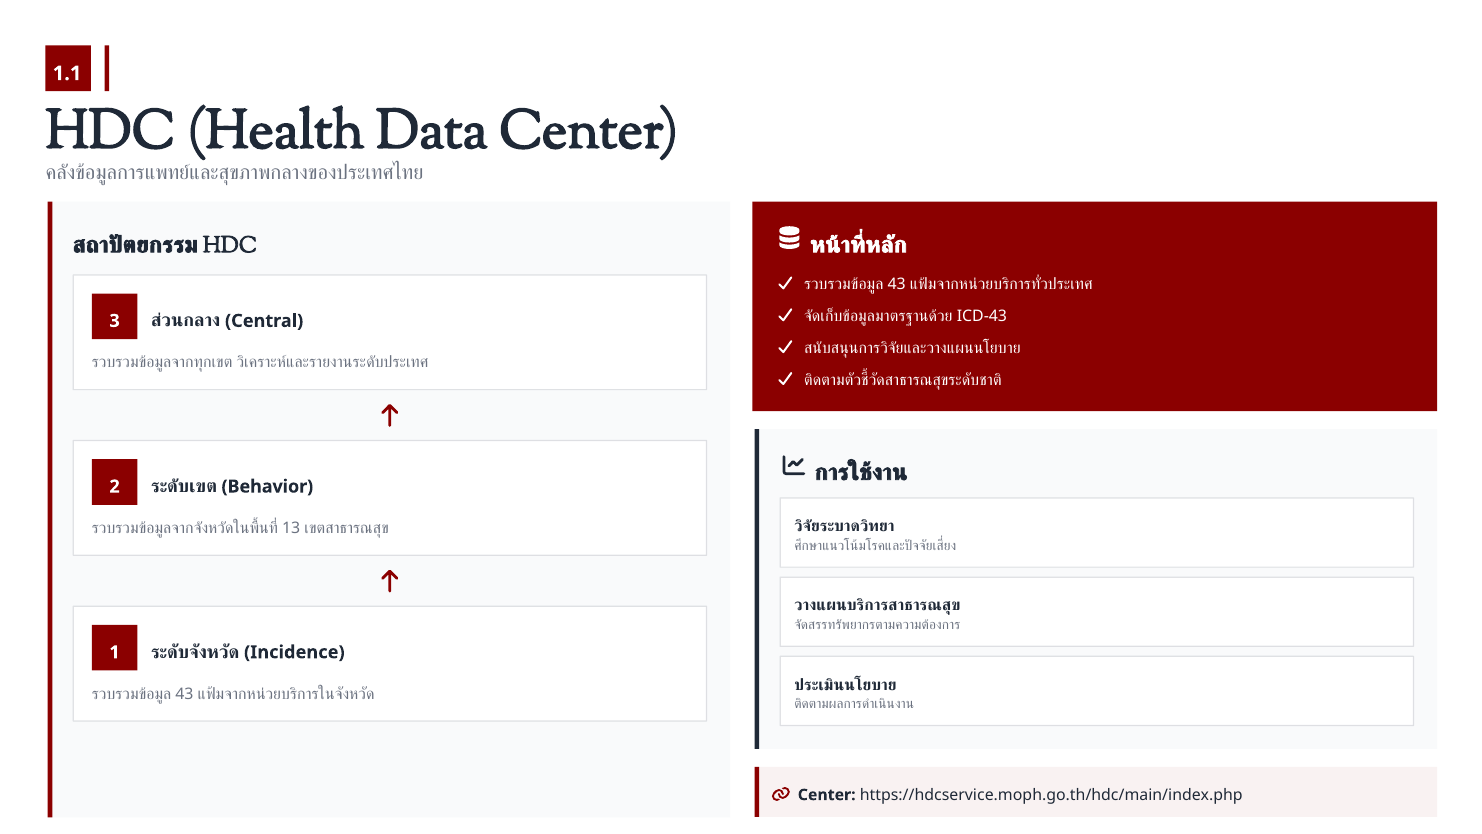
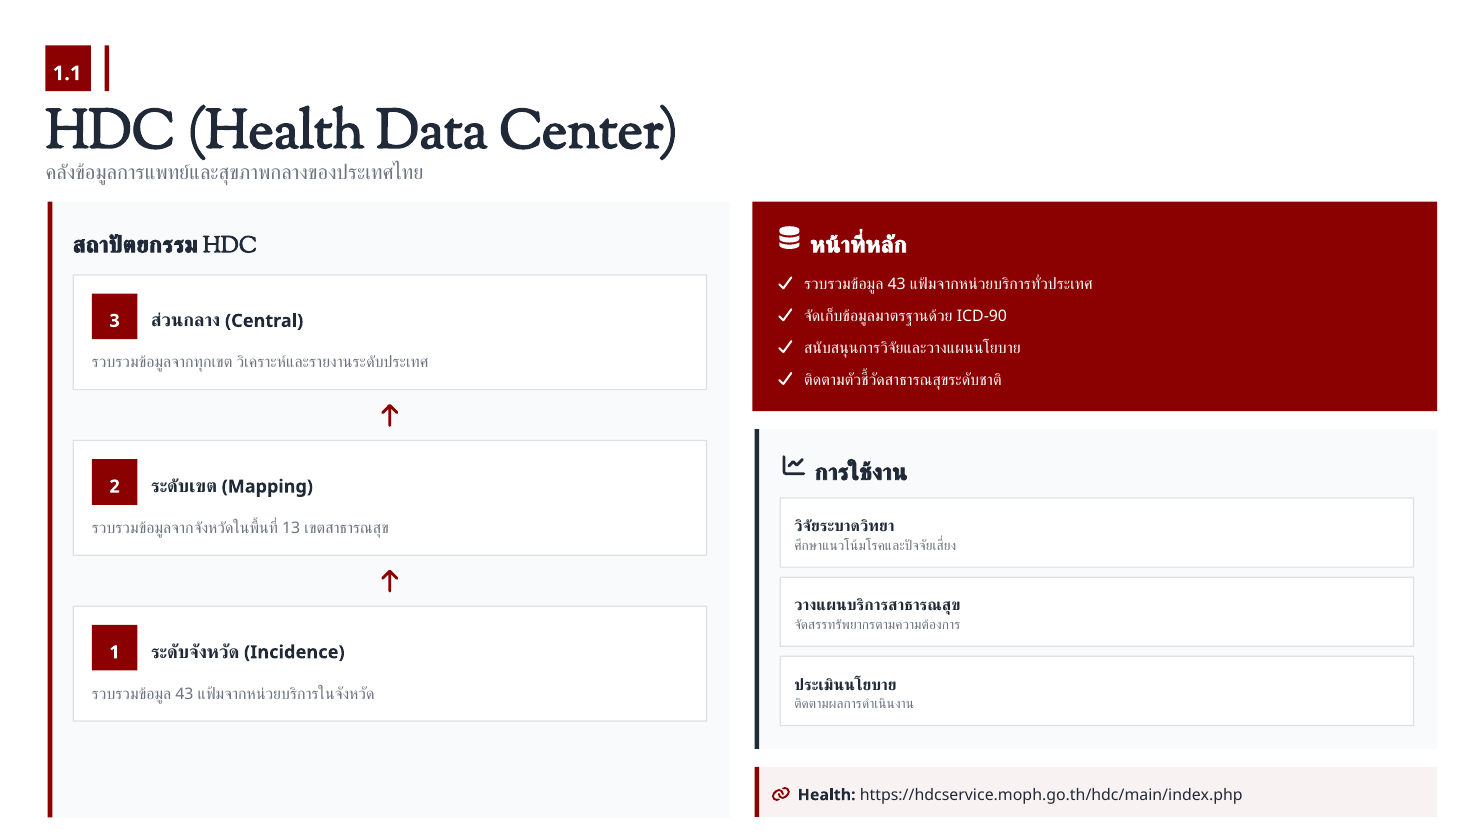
ICD-43: ICD-43 -> ICD-90 (982, 316)
Behavior: Behavior -> Mapping (267, 486)
Center: Center -> Health (827, 795)
